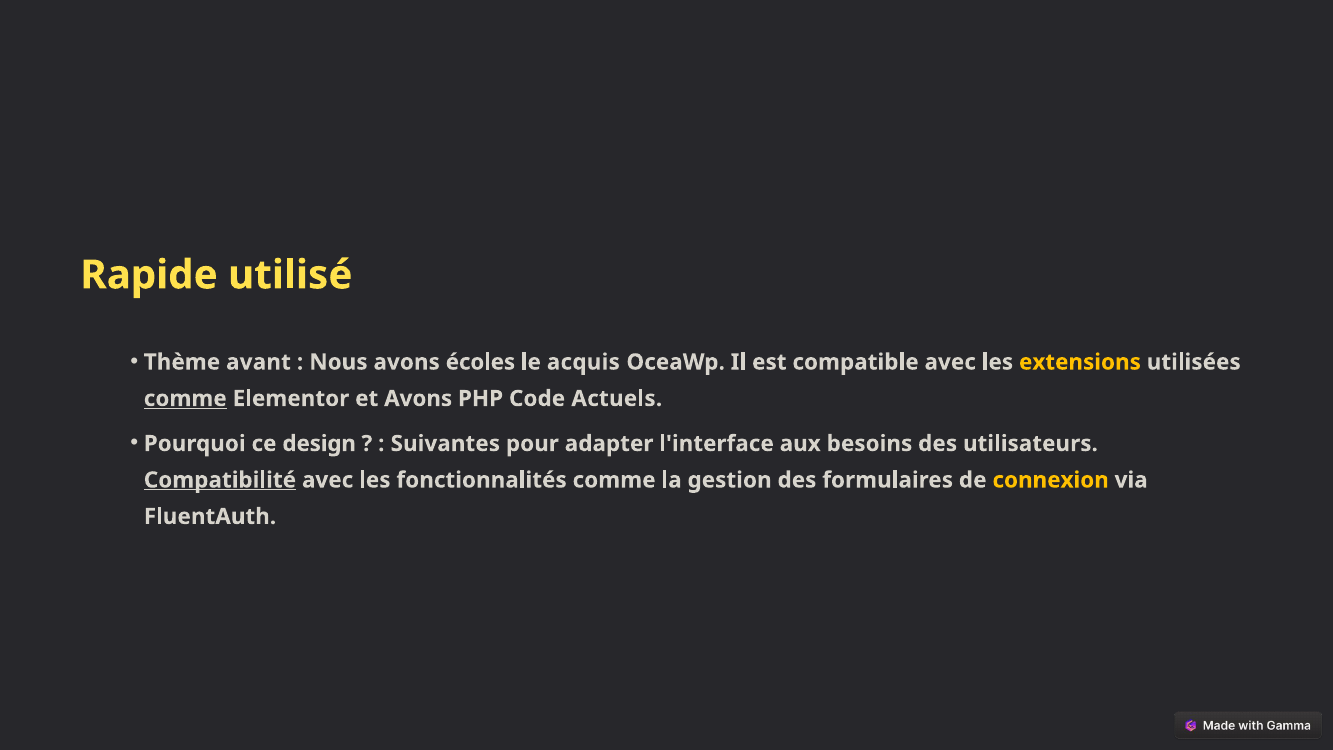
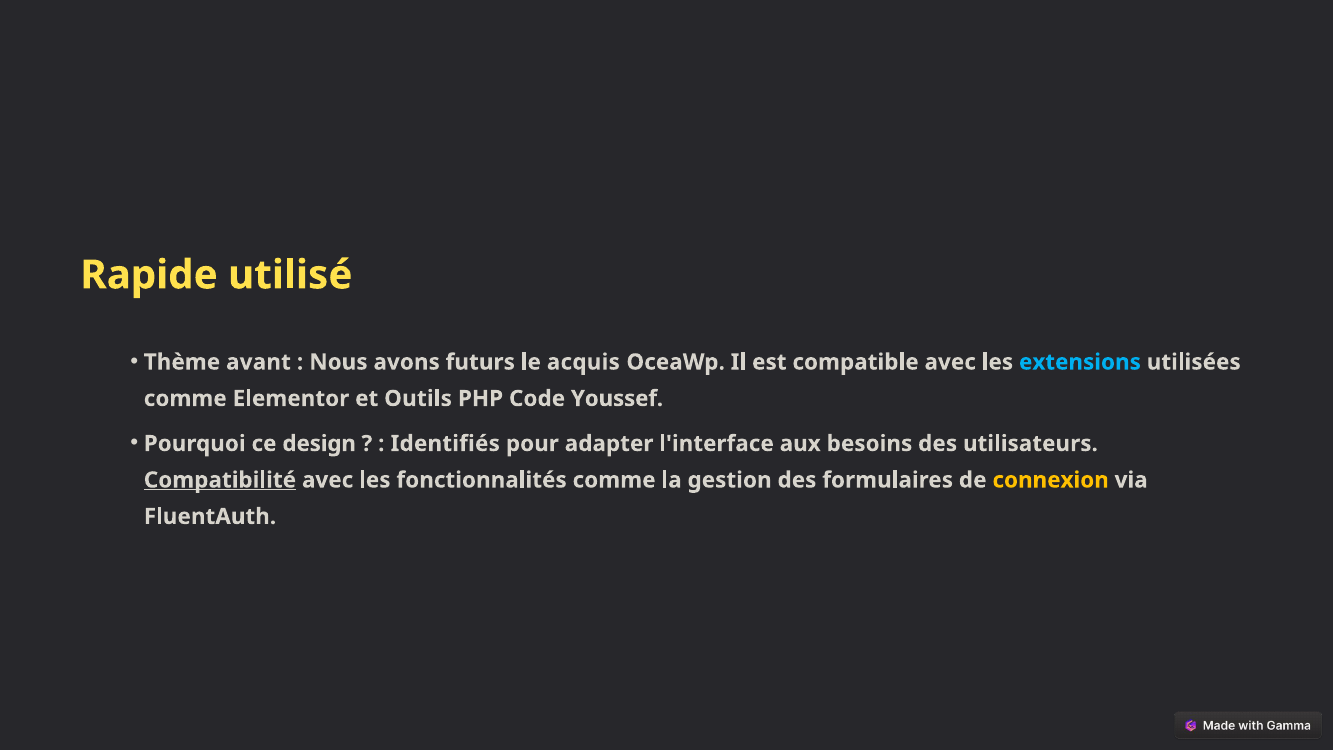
écoles: écoles -> futurs (480, 362)
extensions colour: yellow -> light blue (1080, 362)
comme underline: present -> none (185, 398)
et Avons: Avons -> Outils (418, 398)
Actuels: Actuels -> Youssef (617, 398)
Suivantes: Suivantes -> Identifiés (445, 444)
